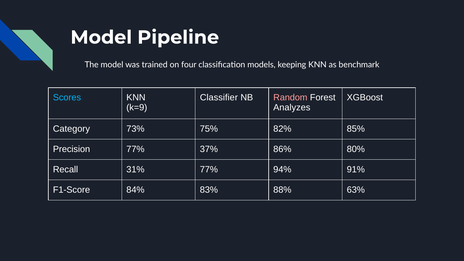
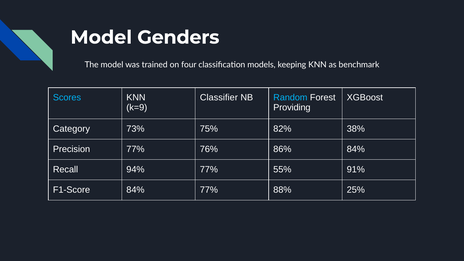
Pipeline: Pipeline -> Genders (178, 37)
Random colour: pink -> light blue (290, 98)
Analyzes: Analyzes -> Providing (292, 108)
85%: 85% -> 38% (356, 129)
37%: 37% -> 76% (209, 149)
86% 80%: 80% -> 84% (356, 149)
31%: 31% -> 94% (135, 169)
94%: 94% -> 55% (282, 169)
84% 83%: 83% -> 77% (209, 190)
63%: 63% -> 25% (356, 190)
